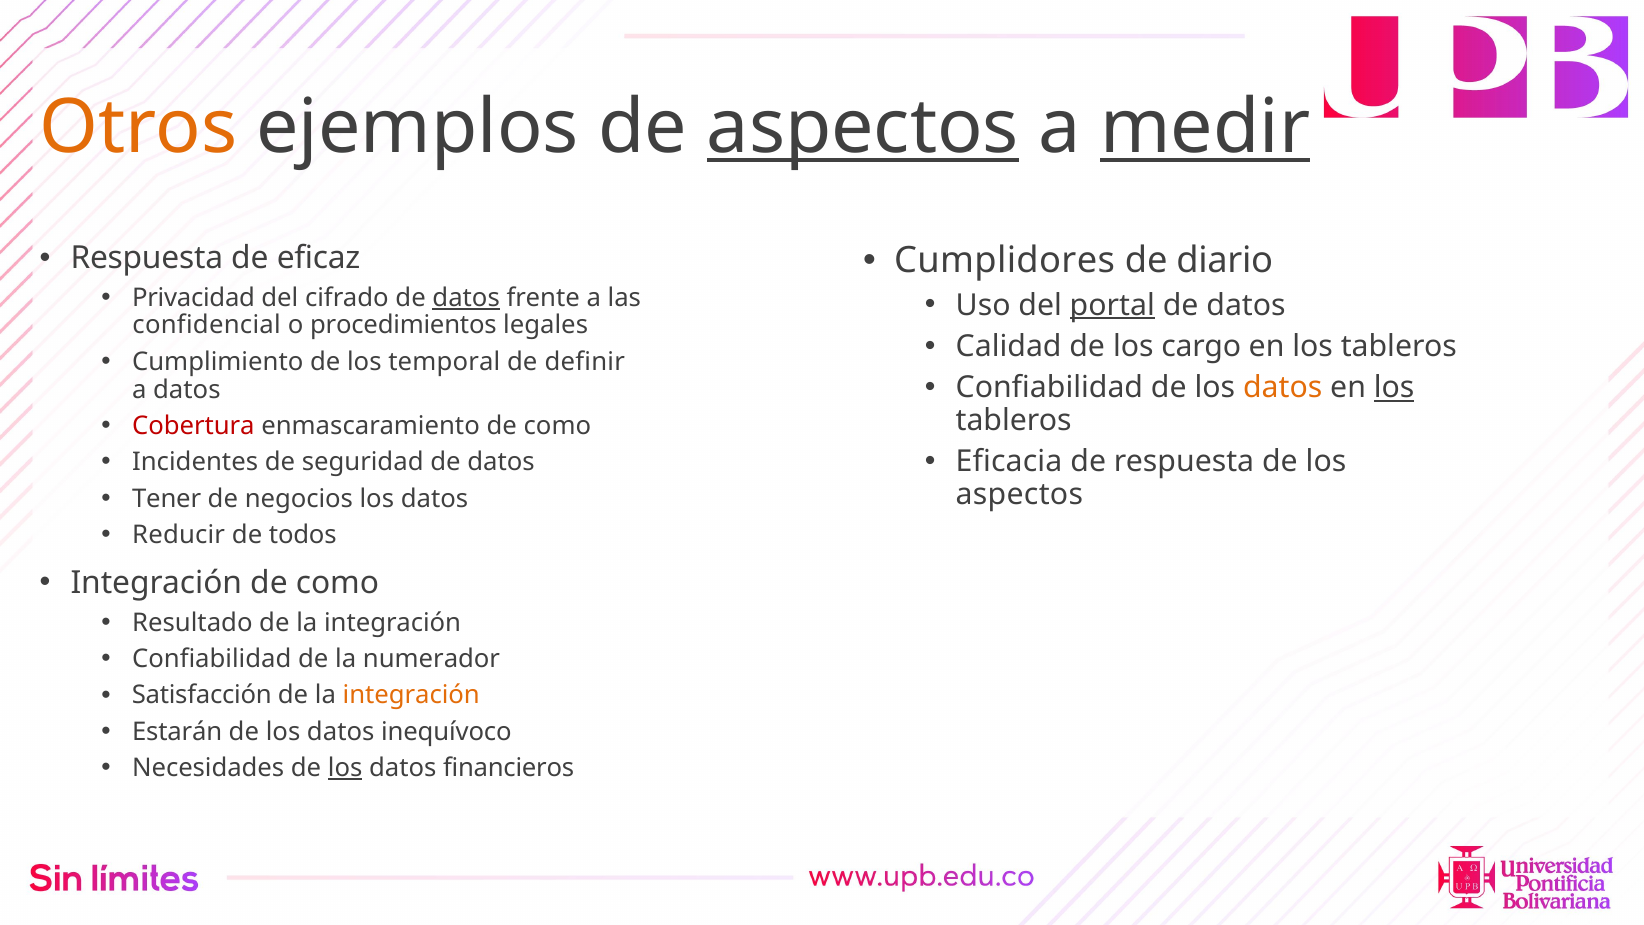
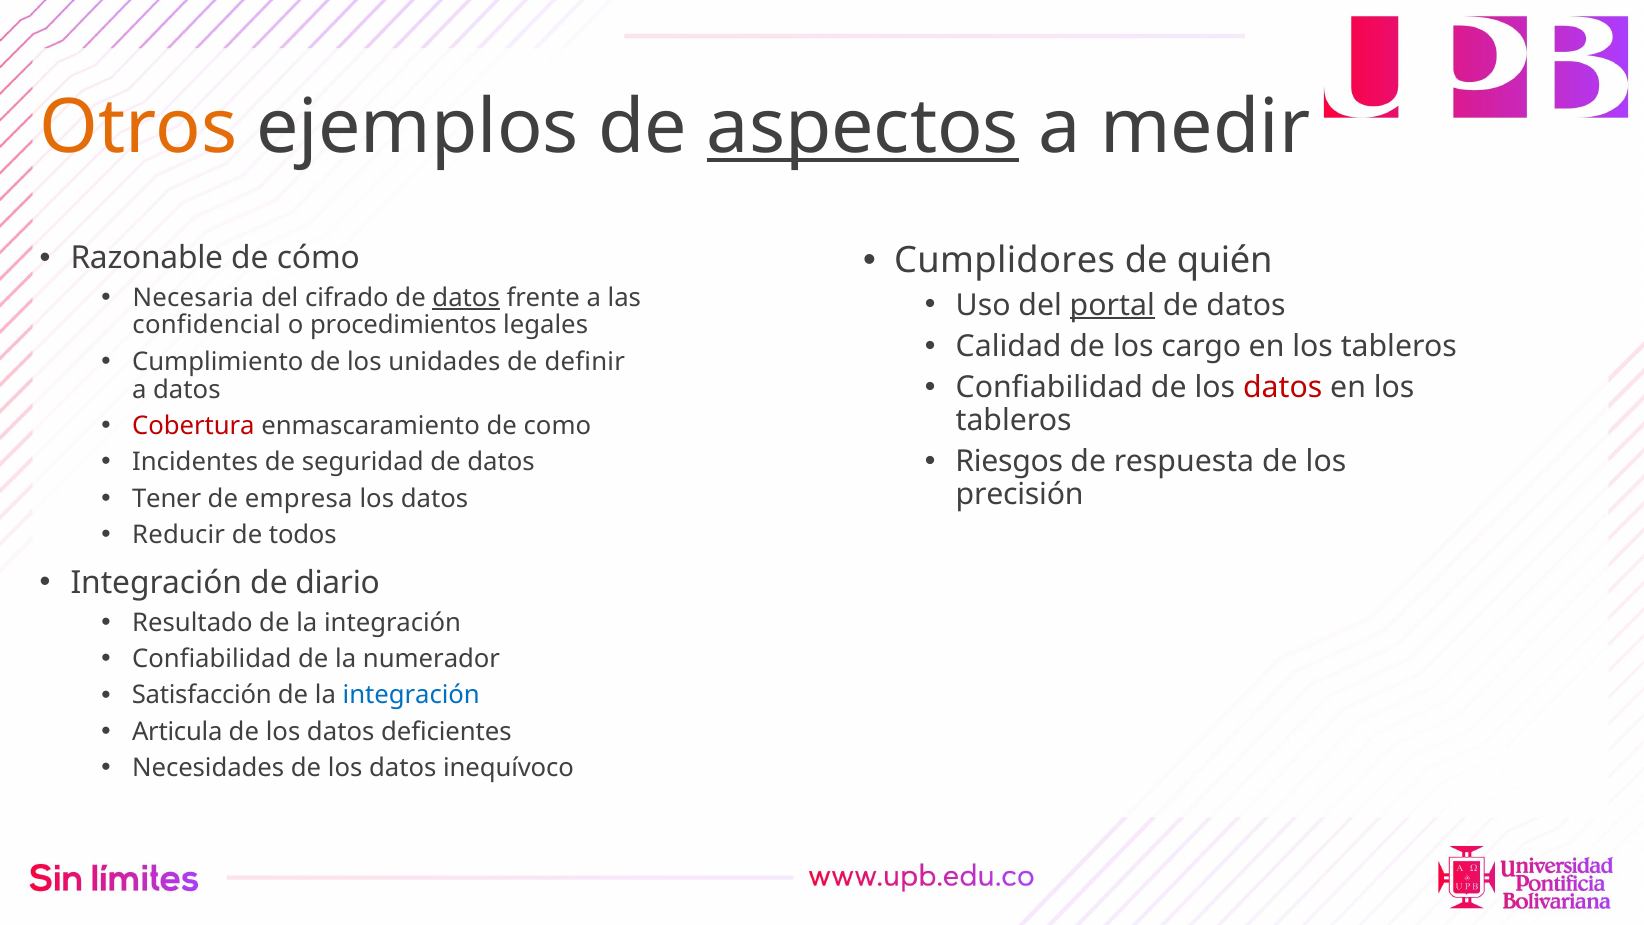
medir underline: present -> none (1205, 128)
diario: diario -> quién (1225, 260)
Respuesta: Respuesta -> Razonable (147, 258)
eficaz: eficaz -> cómo (318, 258)
Privacidad: Privacidad -> Necesaria (193, 298)
temporal: temporal -> unidades (444, 362)
datos colour: orange -> red (1283, 388)
los underline: present -> none (1394, 388)
Eficacia: Eficacia -> Riesgos (1009, 461)
negocios: negocios -> empresa (299, 498)
aspectos: aspectos -> precisión (1020, 494)
Integración de como: como -> diario (338, 583)
integración colour: orange -> blue (411, 695)
Estarán: Estarán -> Articula (177, 731)
inequívoco: inequívoco -> deficientes (446, 731)
los underline: present -> none (345, 768)
financieros: financieros -> inequívoco (509, 768)
